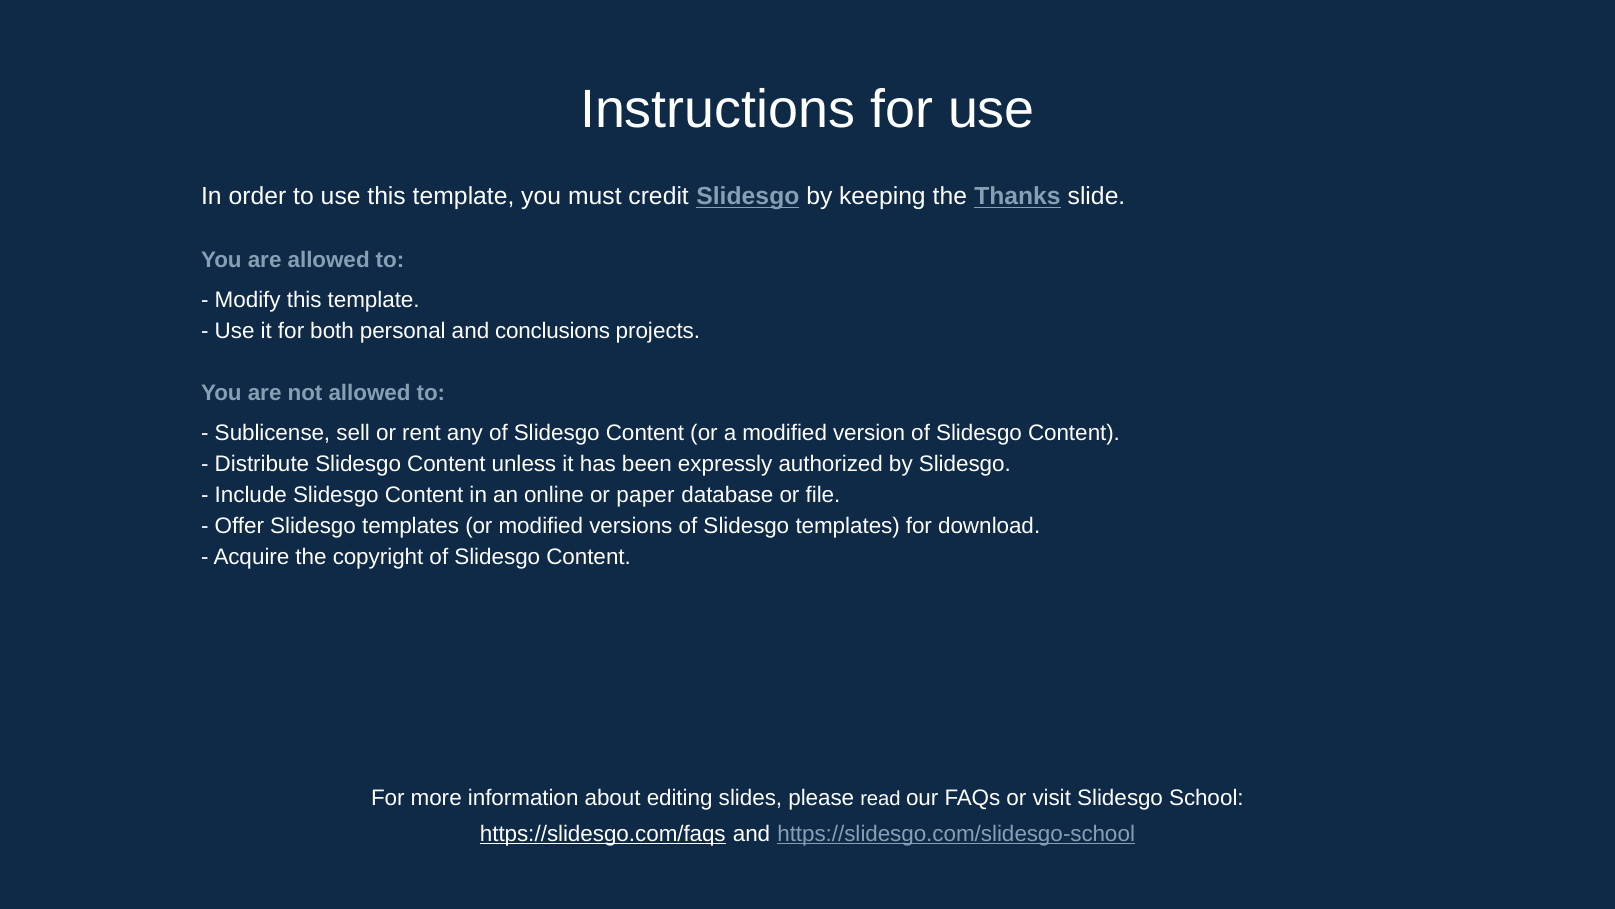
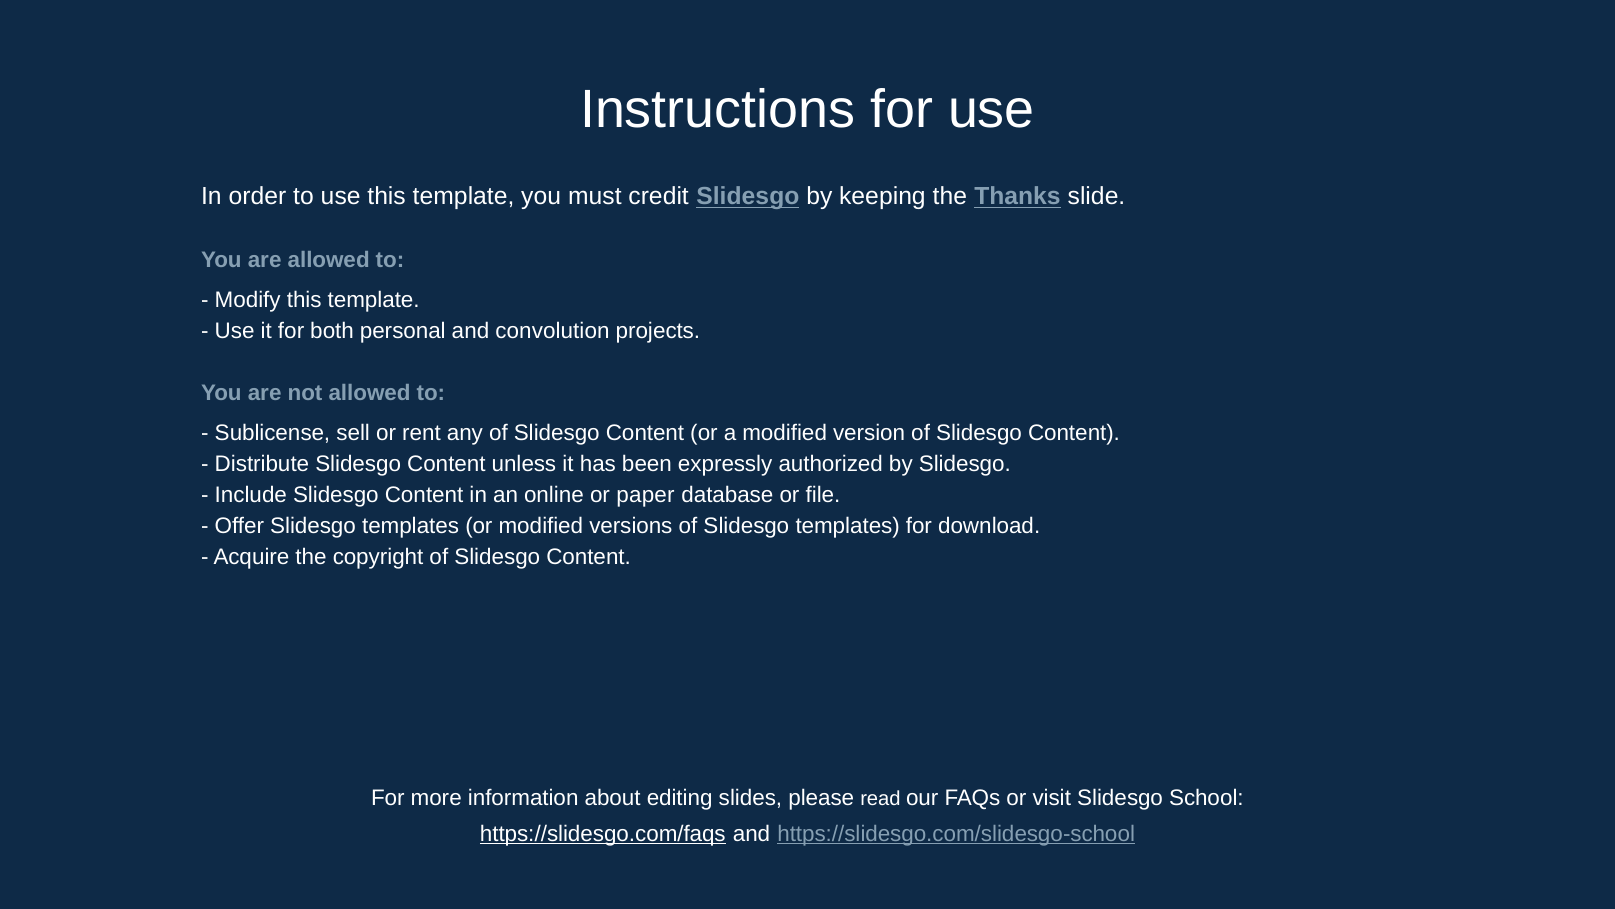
conclusions: conclusions -> convolution (552, 331)
